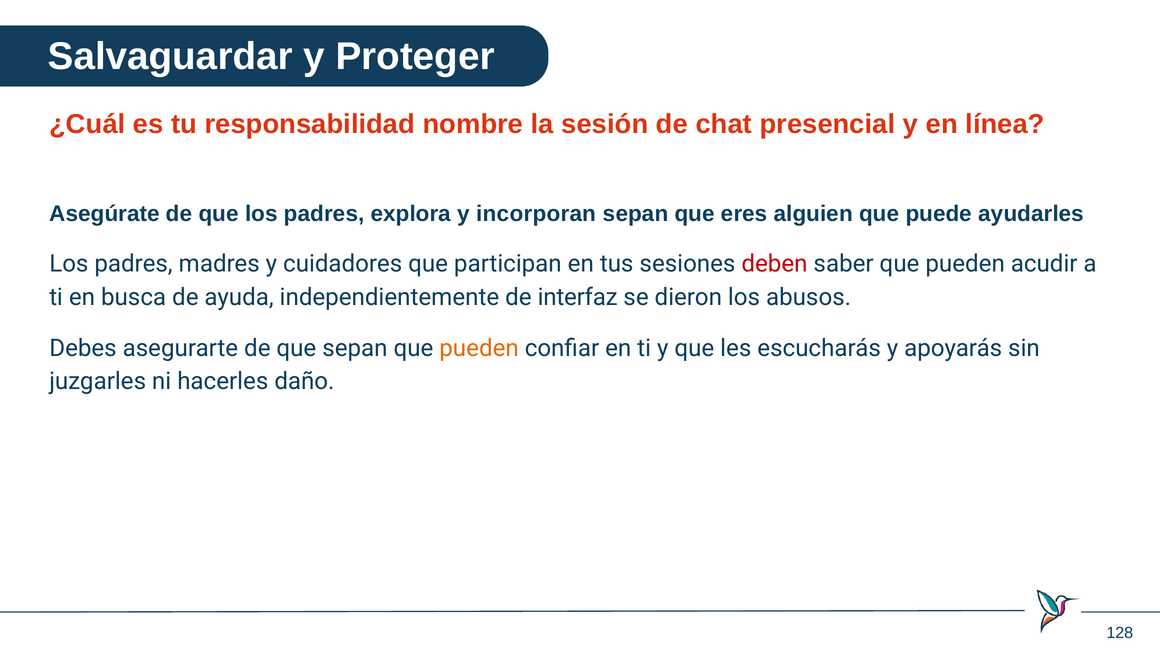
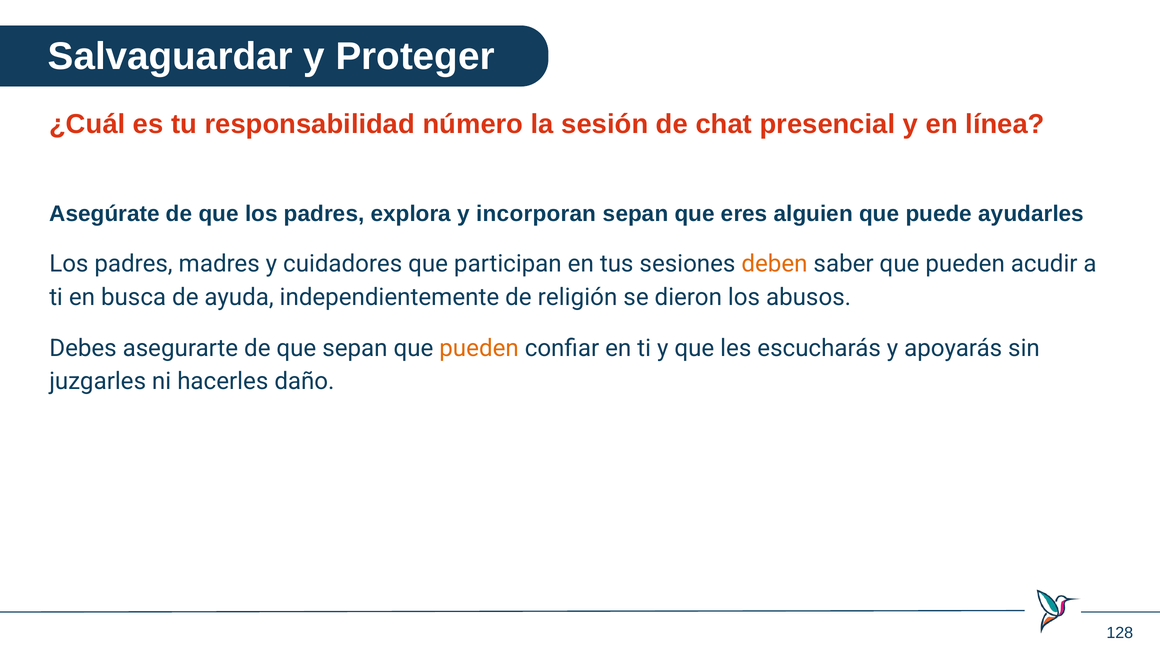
nombre: nombre -> número (473, 124)
deben colour: red -> orange (774, 264)
interfaz: interfaz -> religión (578, 297)
